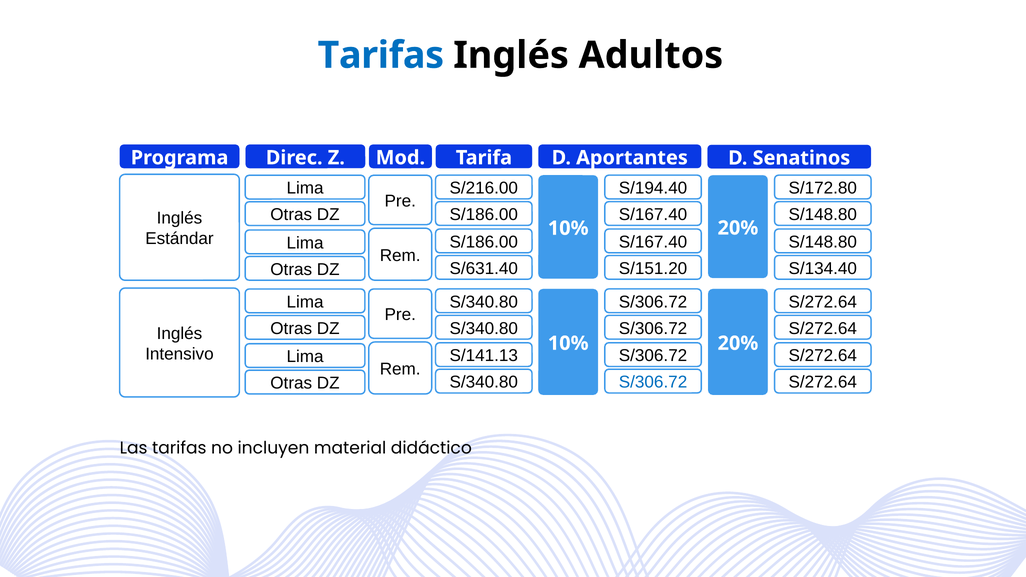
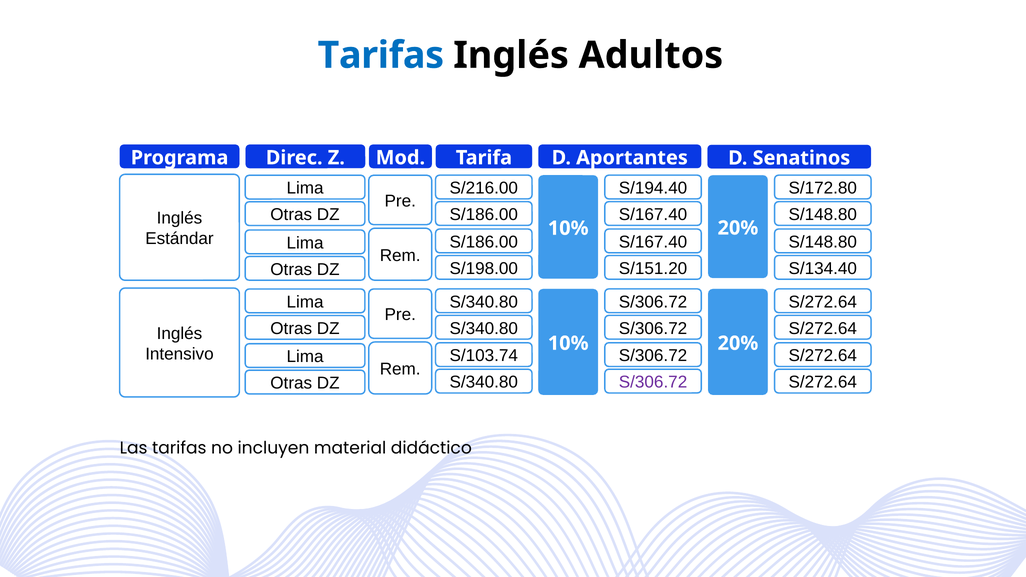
S/631.40: S/631.40 -> S/198.00 (484, 269)
S/141.13: S/141.13 -> S/103.74 (484, 356)
S/306.72 colour: blue -> purple (653, 382)
